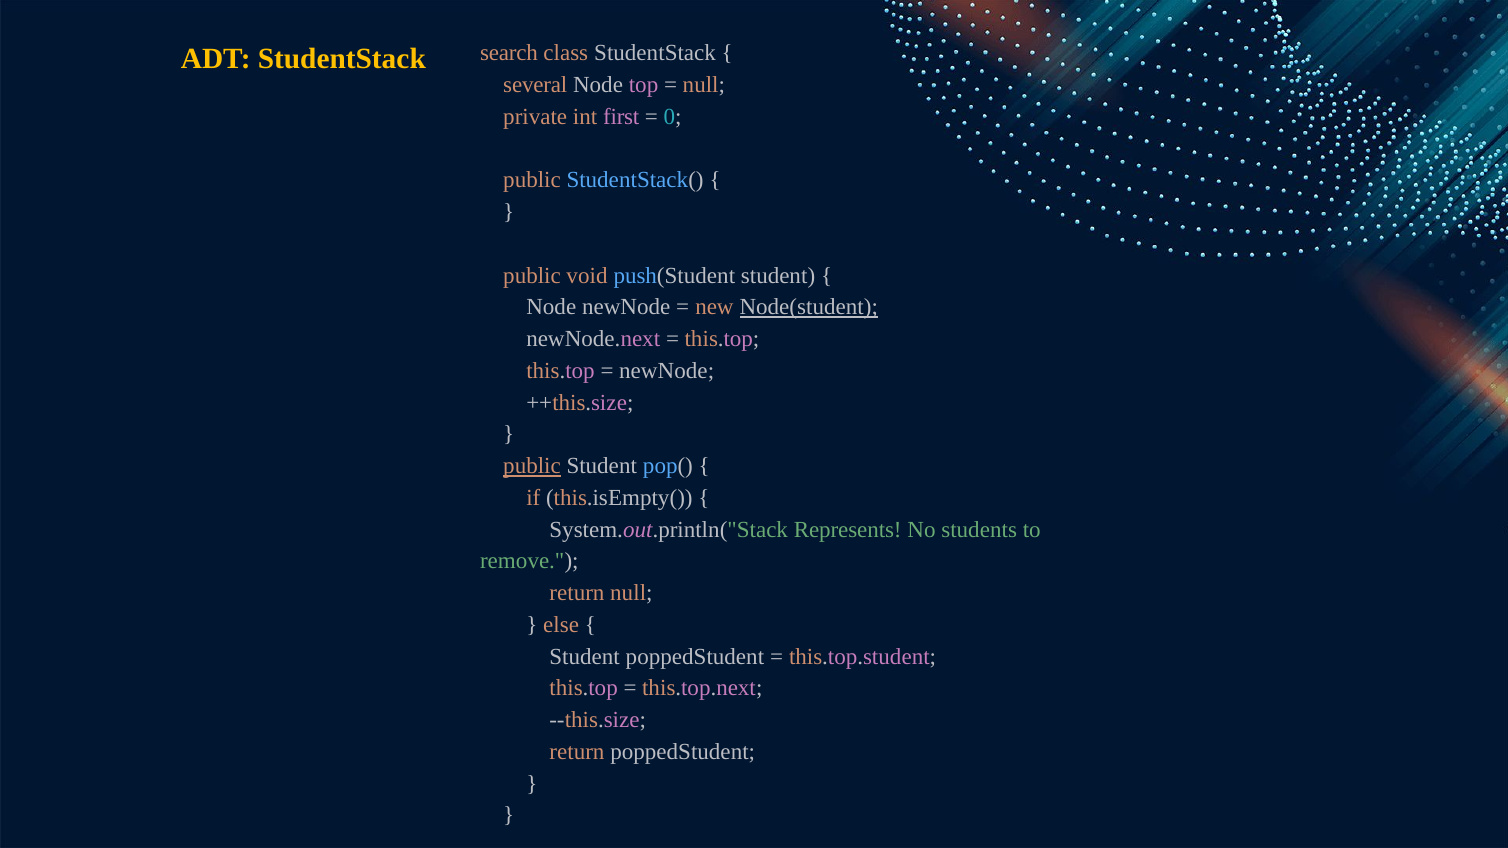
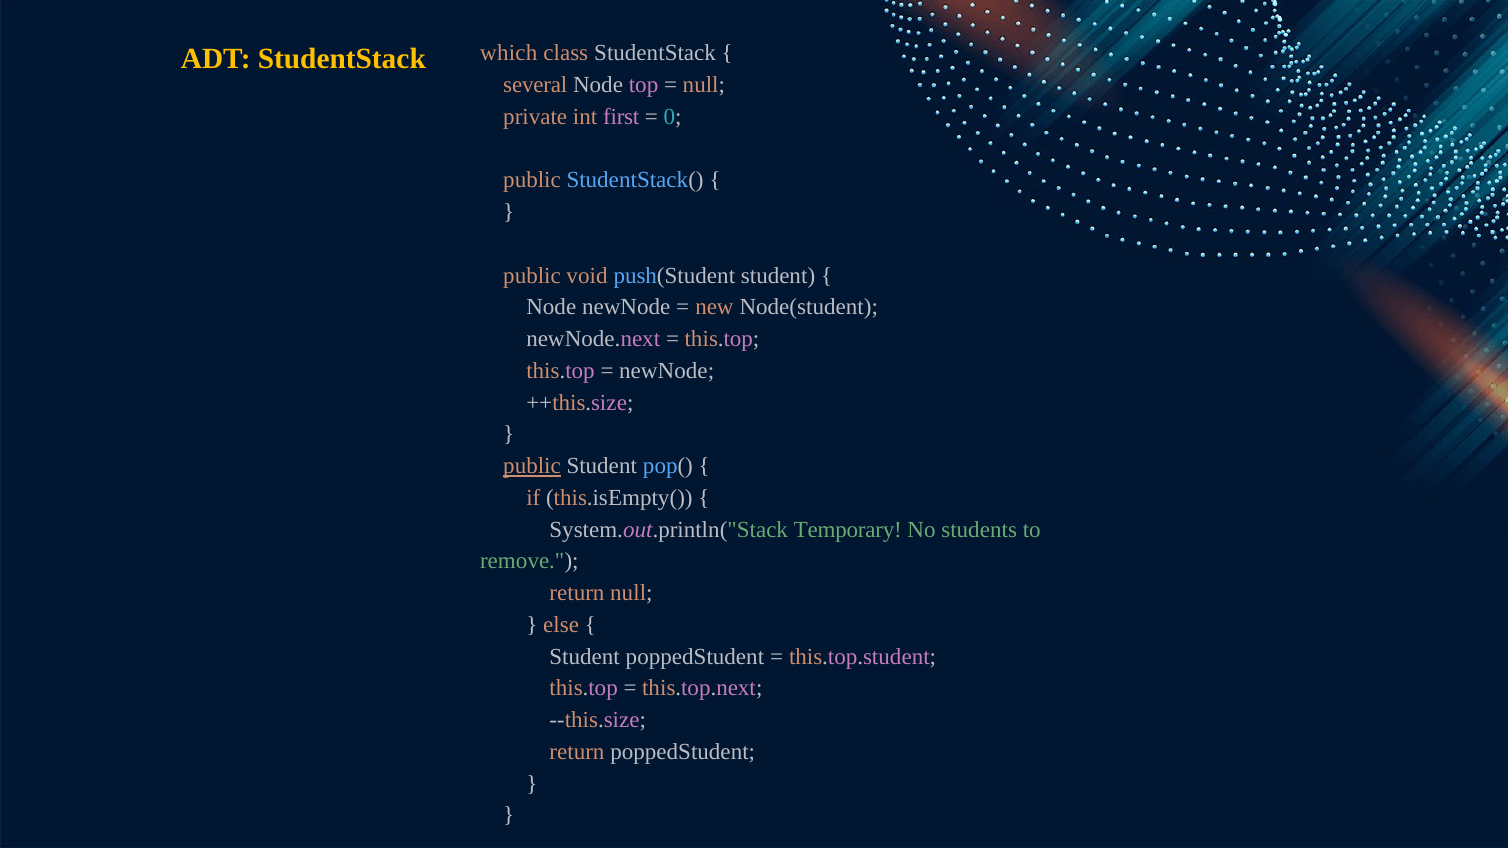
search: search -> which (509, 53)
Node(student underline: present -> none (809, 307)
Represents: Represents -> Temporary (848, 530)
